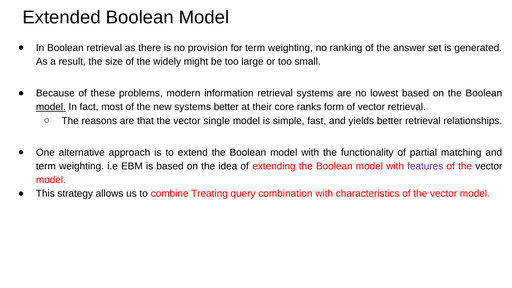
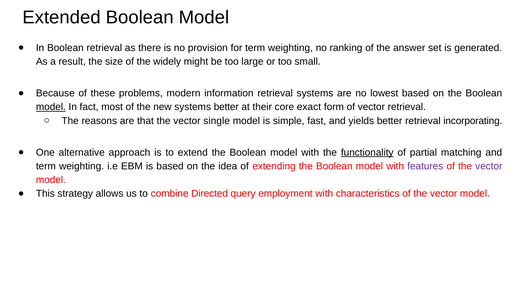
ranks: ranks -> exact (309, 107)
relationships: relationships -> incorporating (473, 121)
functionality underline: none -> present (367, 153)
vector colour: black -> purple (489, 166)
Treating: Treating -> Directed (210, 194)
combination: combination -> employment (285, 194)
